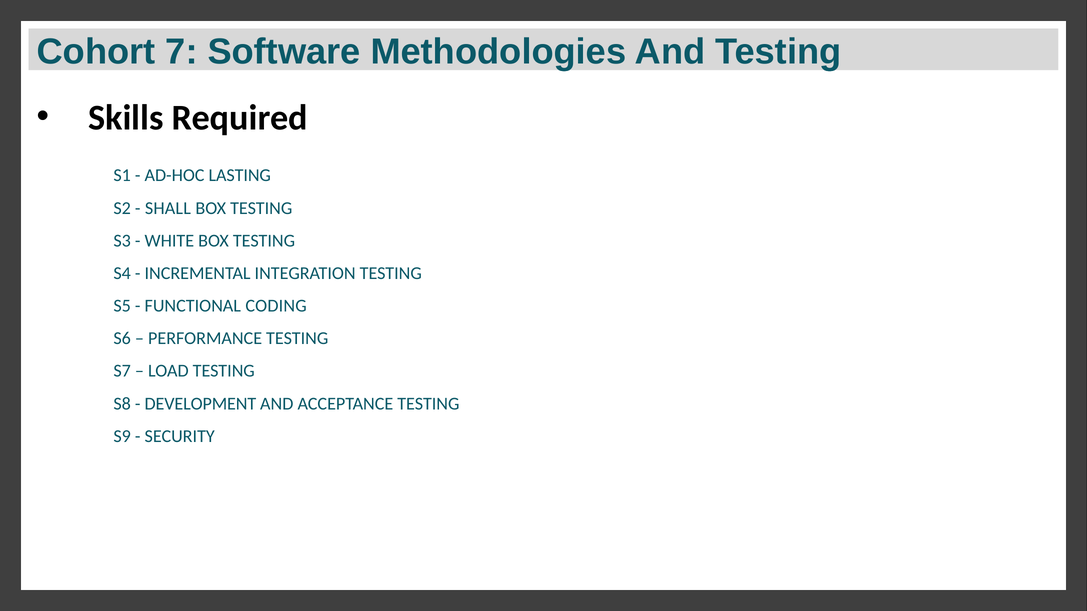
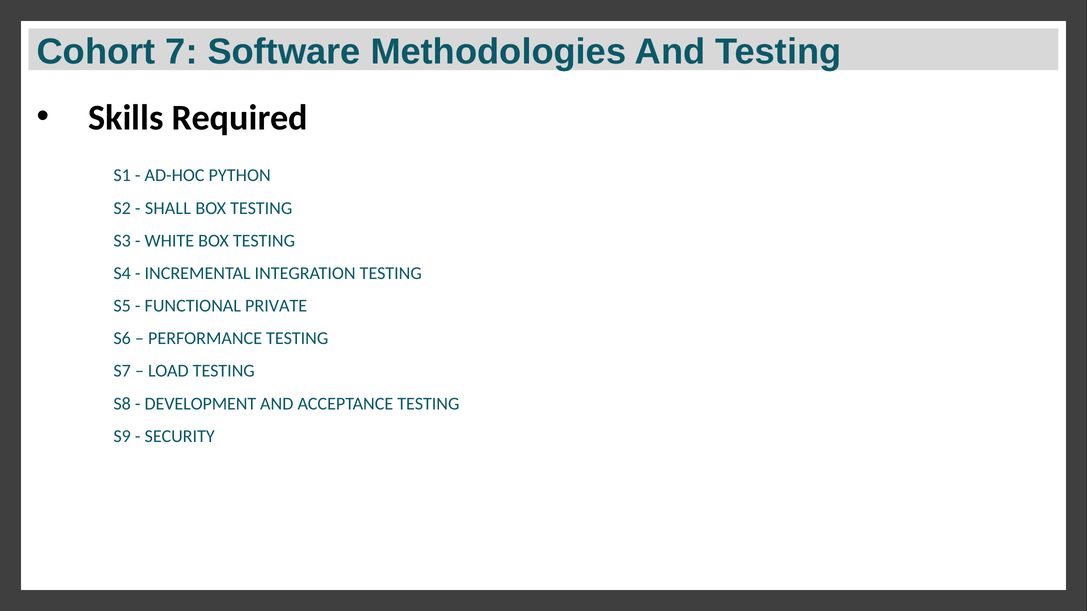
LASTING: LASTING -> PYTHON (240, 176)
CODING: CODING -> PRIVATE (276, 306)
